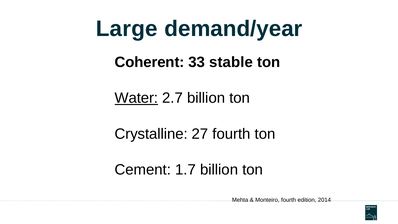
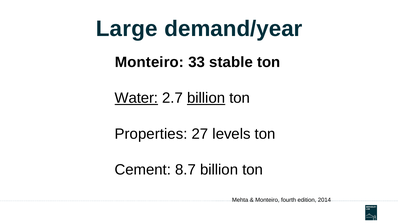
Coherent: Coherent -> Monteiro (149, 62)
billion underline: none -> present (206, 98)
Crystalline: Crystalline -> Properties (151, 134)
27 fourth: fourth -> levels (231, 134)
1.7: 1.7 -> 8.7 (186, 170)
